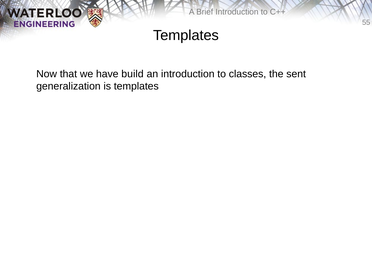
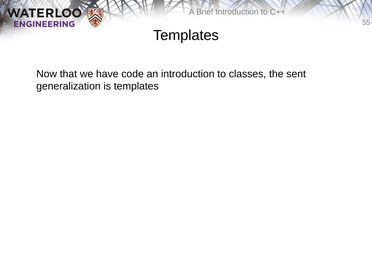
build: build -> code (133, 74)
